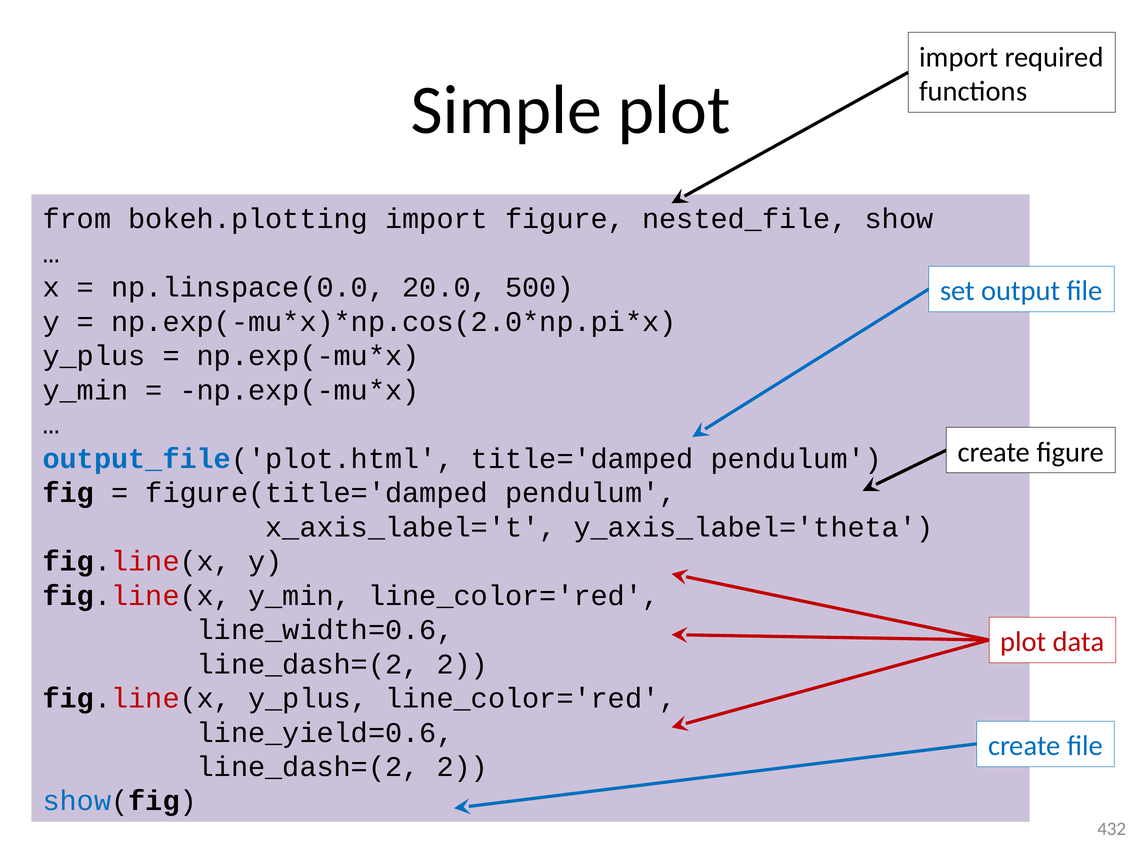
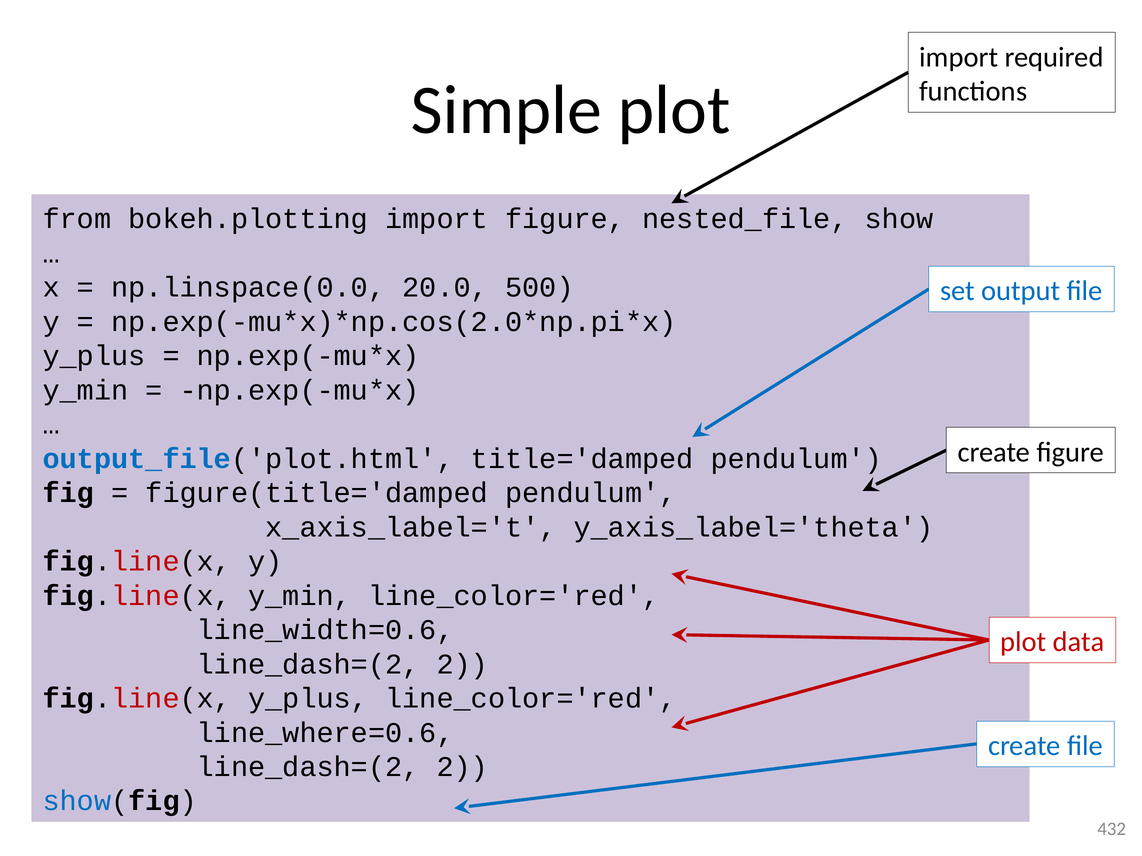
line_yield=0.6: line_yield=0.6 -> line_where=0.6 (325, 733)
